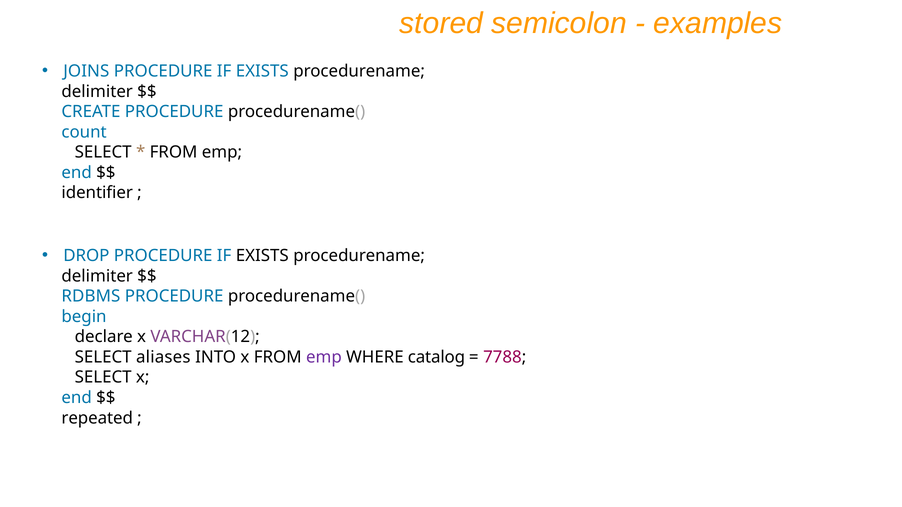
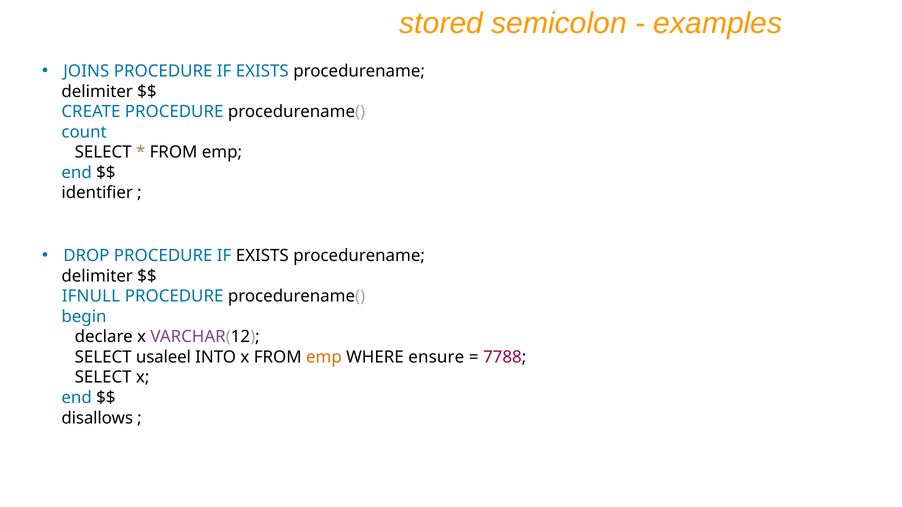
RDBMS: RDBMS -> IFNULL (91, 296)
aliases: aliases -> usaleel (163, 357)
emp colour: purple -> orange (324, 357)
catalog: catalog -> ensure (436, 357)
repeated: repeated -> disallows (97, 418)
